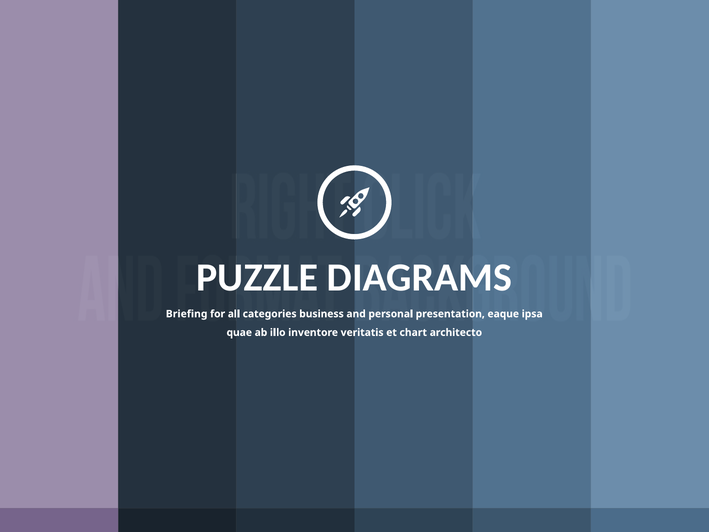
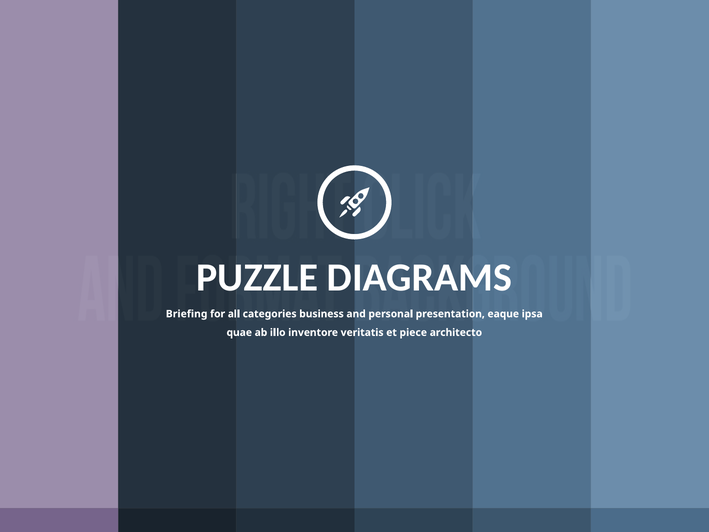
chart: chart -> piece (413, 332)
